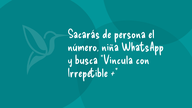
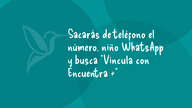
persona: persona -> teléfono (130, 34)
niña: niña -> niño (110, 47)
Irrepetible: Irrepetible -> Encuentra (88, 73)
